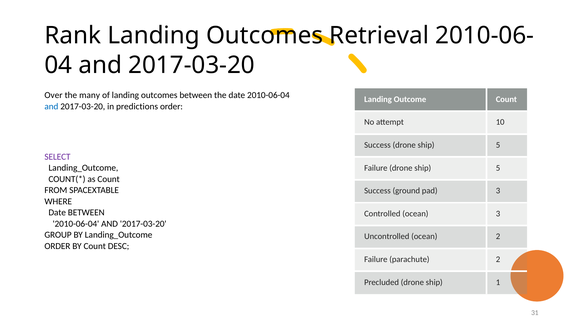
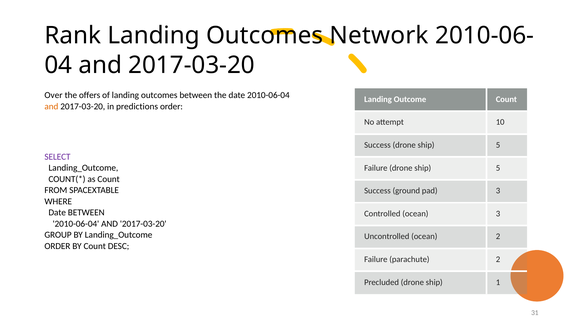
Retrieval: Retrieval -> Network (379, 35)
many: many -> offers (90, 95)
and colour: blue -> orange (51, 106)
